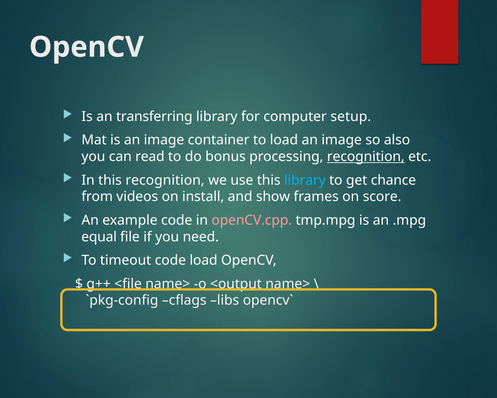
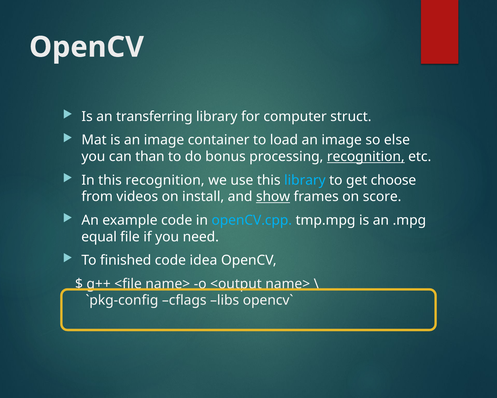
setup: setup -> struct (351, 116)
also: also -> else (397, 140)
read: read -> than (150, 157)
chance: chance -> choose (393, 180)
show underline: none -> present (273, 197)
openCV.cpp colour: pink -> light blue (252, 220)
timeout: timeout -> finished (126, 260)
code load: load -> idea (203, 260)
